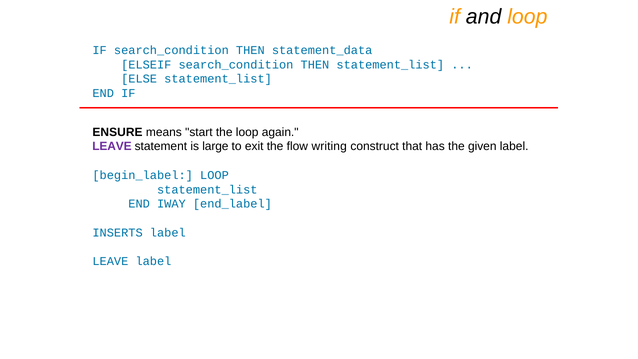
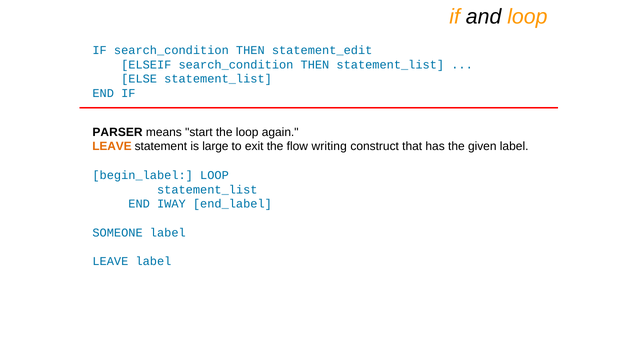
statement_data: statement_data -> statement_edit (322, 50)
ENSURE: ENSURE -> PARSER (118, 132)
LEAVE colour: purple -> orange (112, 146)
INSERTS: INSERTS -> SOMEONE (118, 233)
